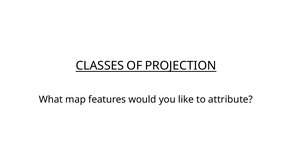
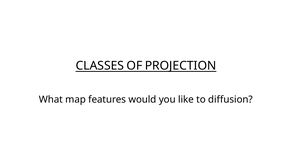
attribute: attribute -> diffusion (230, 99)
